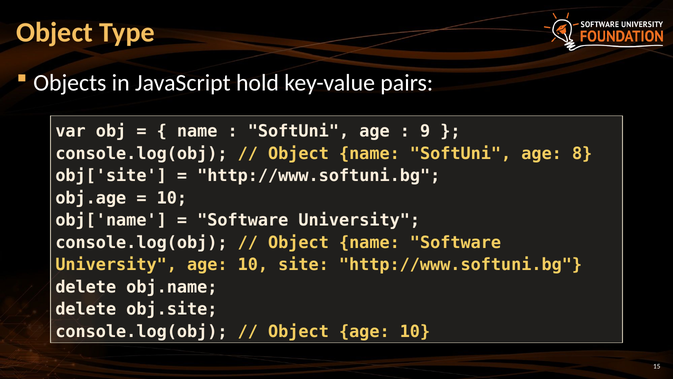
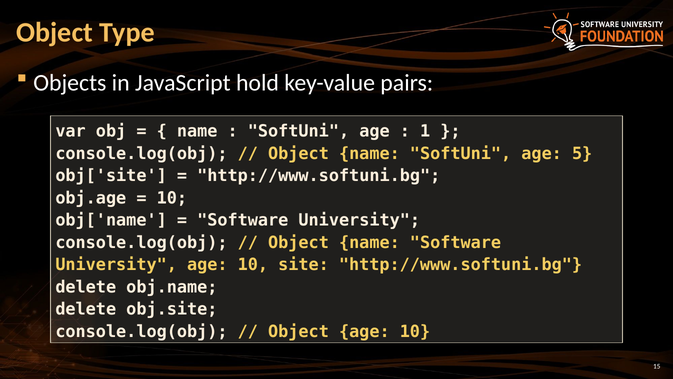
9: 9 -> 1 (425, 131)
8: 8 -> 5 (582, 154)
